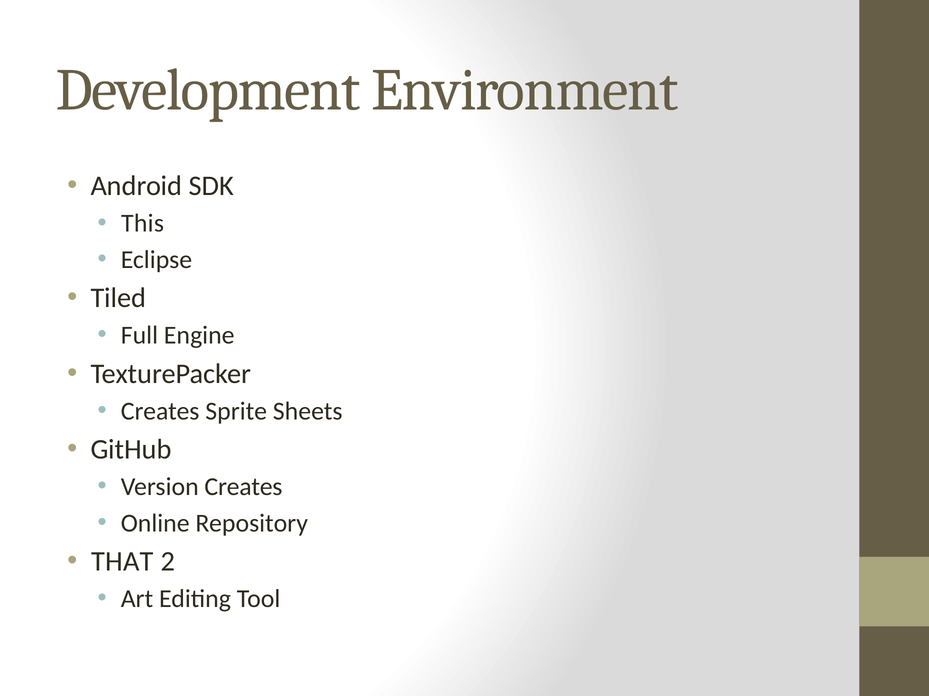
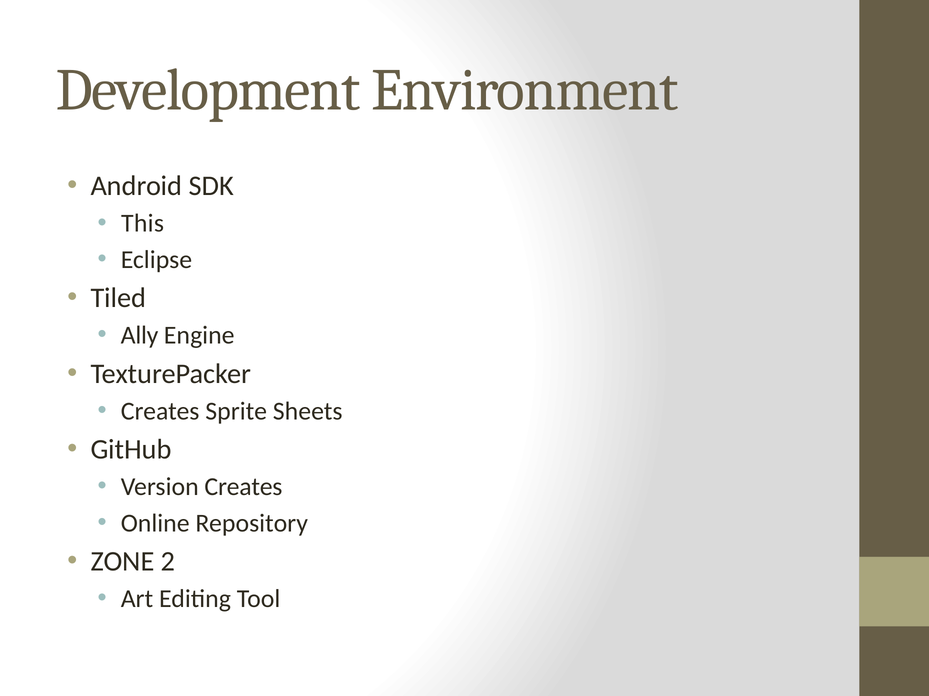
Full: Full -> Ally (140, 336)
THAT: THAT -> ZONE (123, 562)
